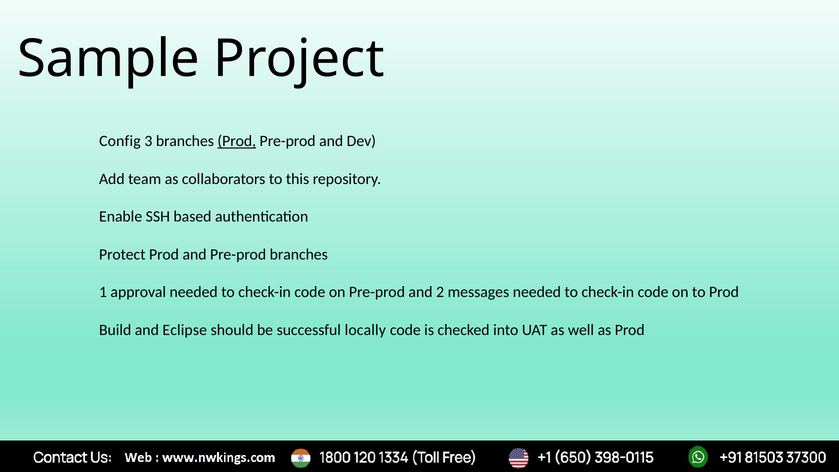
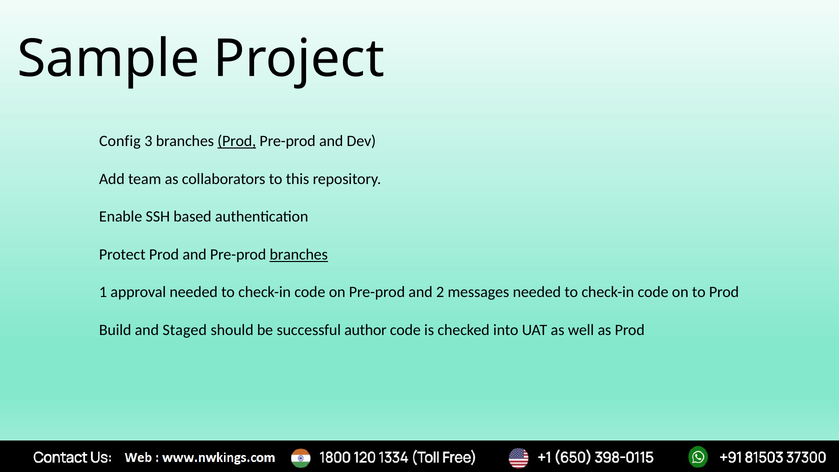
branches underline: none -> present (299, 254)
Eclipse: Eclipse -> Staged (185, 330)
locally: locally -> author (365, 330)
